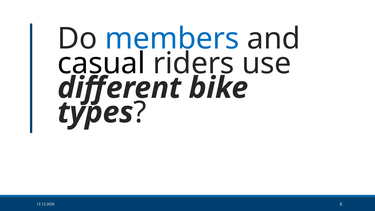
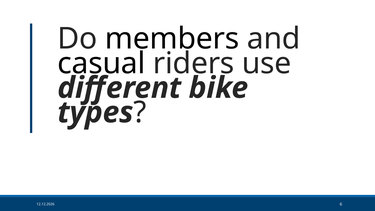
members colour: blue -> black (172, 39)
